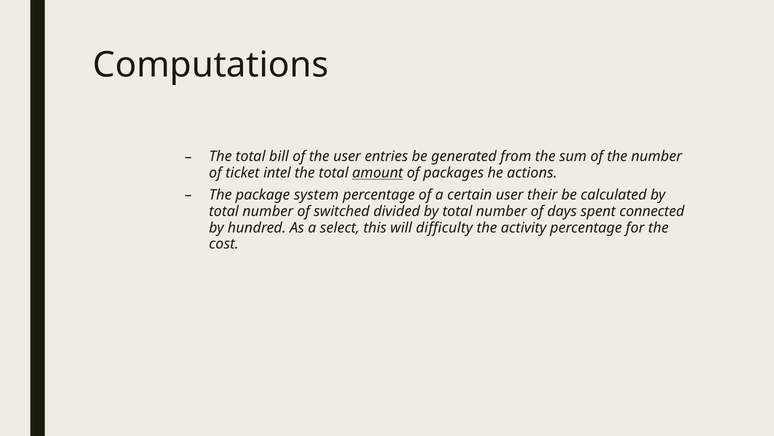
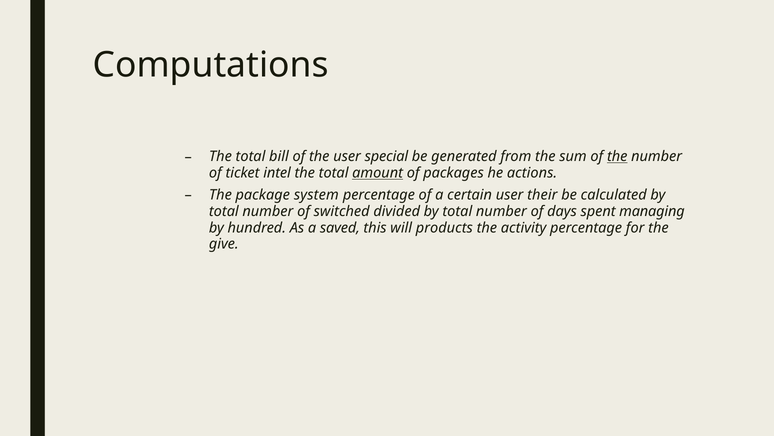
entries: entries -> special (386, 156)
the underline: none -> present (617, 156)
connected: connected -> managing (652, 211)
select: select -> saved (340, 227)
difficulty: difficulty -> products (444, 227)
cost: cost -> give (224, 244)
